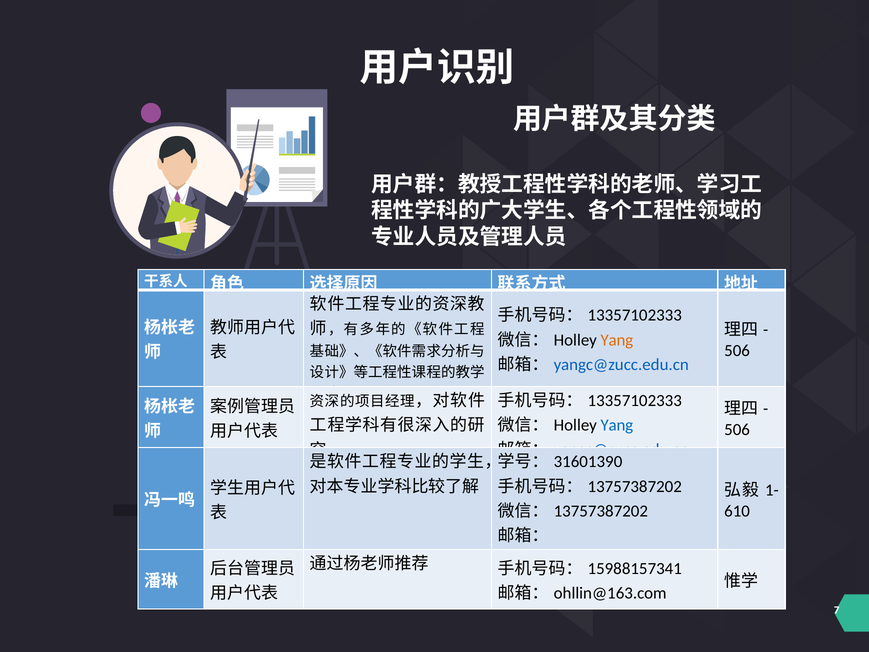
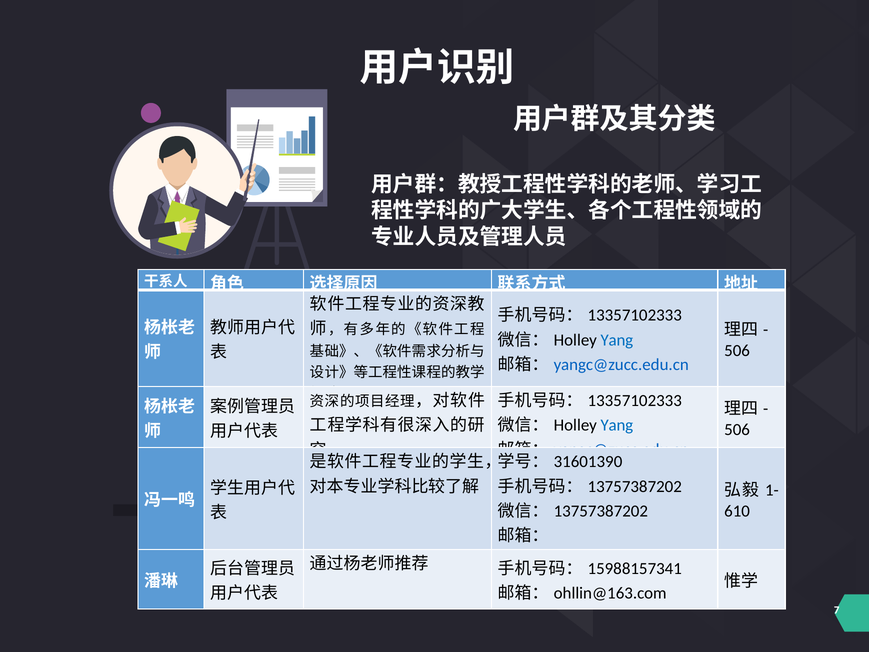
Yang colour: orange -> blue (617, 340)
